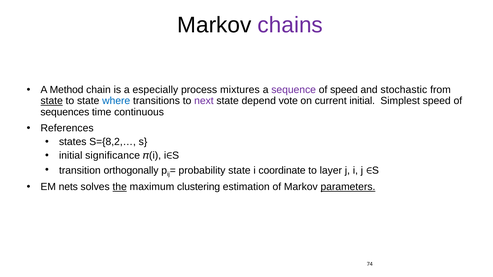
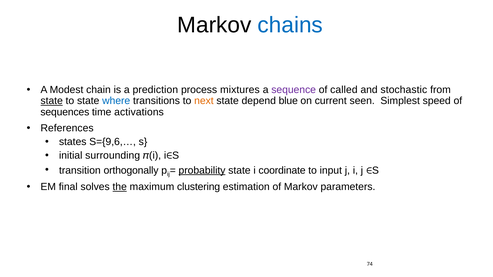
chains colour: purple -> blue (290, 25)
Method: Method -> Modest (67, 90)
especially: especially -> prediction (155, 90)
of speed: speed -> called (344, 90)
next colour: purple -> orange (204, 101)
vote: vote -> blue (288, 101)
current initial: initial -> seen (362, 101)
continuous: continuous -> activations (139, 112)
S={8,2,…: S={8,2,… -> S={9,6,… (113, 142)
significance: significance -> surrounding (113, 156)
probability underline: none -> present (202, 171)
layer: layer -> input (331, 171)
nets: nets -> final (68, 187)
parameters underline: present -> none (348, 187)
